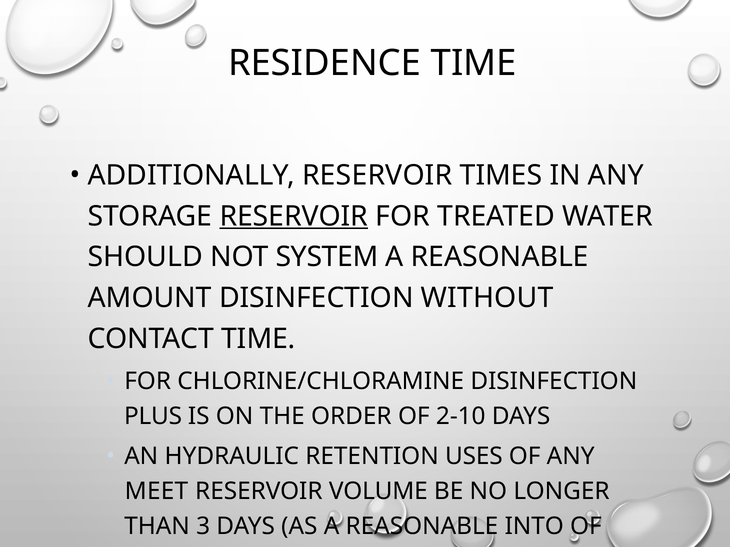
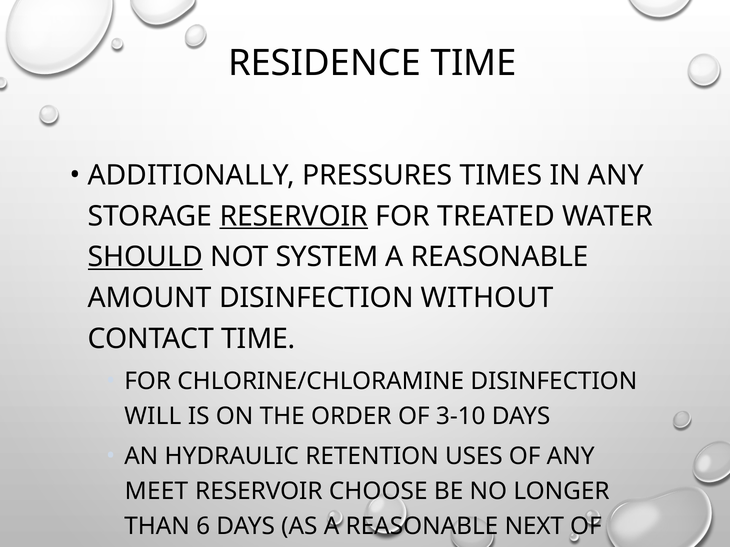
ADDITIONALLY RESERVOIR: RESERVOIR -> PRESSURES (377, 175)
SHOULD underline: none -> present (145, 257)
PLUS: PLUS -> WILL (153, 416)
2-10: 2-10 -> 3-10 (461, 416)
VOLUME: VOLUME -> CHOOSE (378, 491)
3: 3 -> 6 (203, 527)
INTO: INTO -> NEXT (534, 527)
